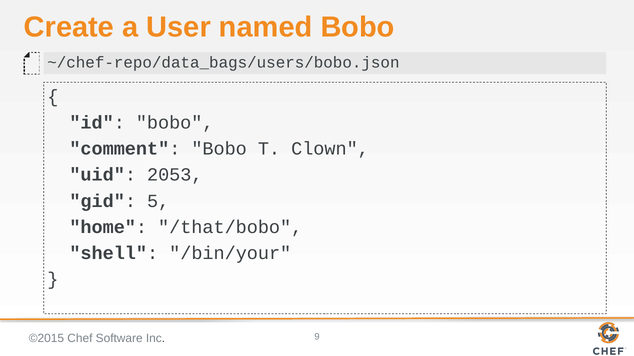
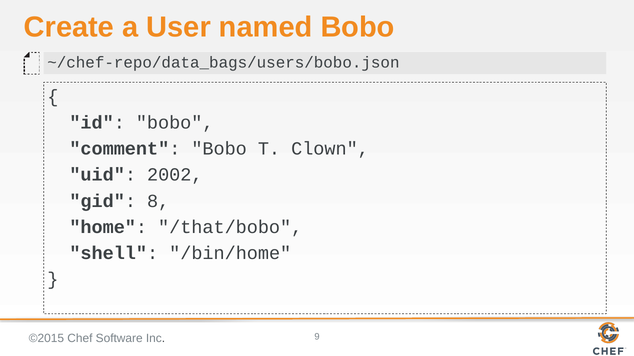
2053: 2053 -> 2002 (175, 175)
5: 5 -> 8 (158, 201)
/bin/your: /bin/your -> /bin/home (230, 254)
